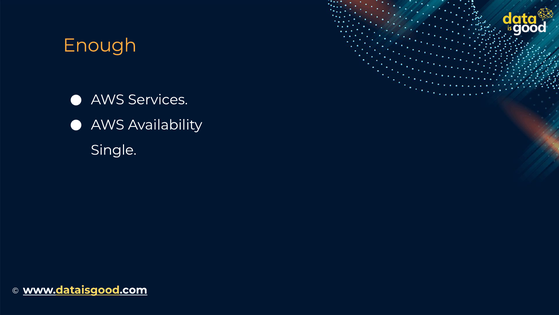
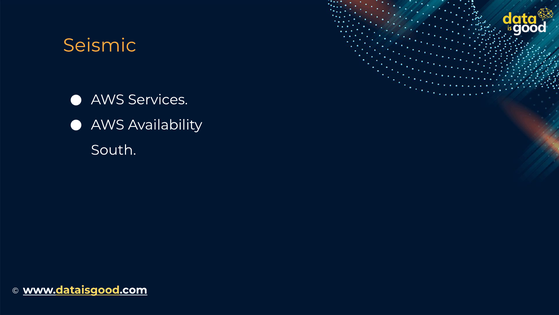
Enough: Enough -> Seismic (100, 45)
Single: Single -> South (114, 150)
